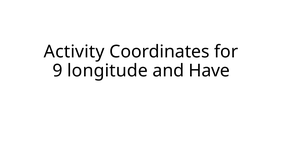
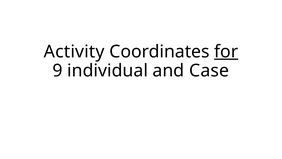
for underline: none -> present (226, 51)
longitude: longitude -> individual (108, 70)
Have: Have -> Case (209, 70)
